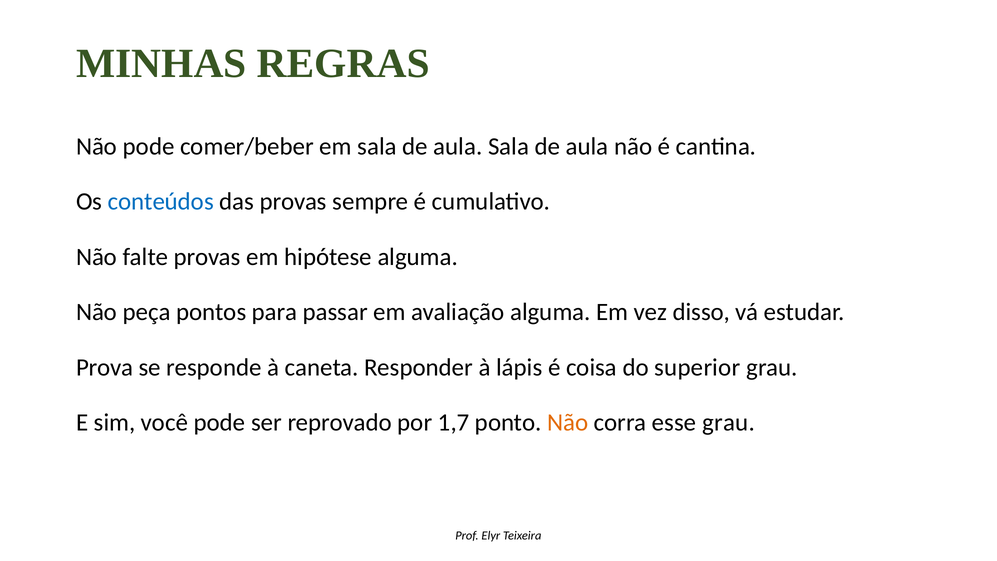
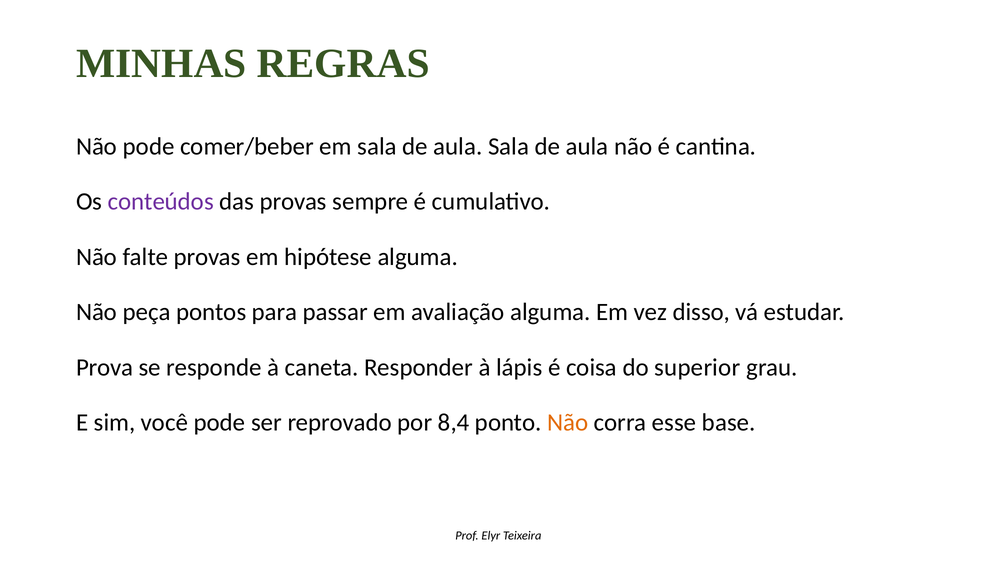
conteúdos colour: blue -> purple (161, 202)
1,7: 1,7 -> 8,4 (454, 423)
esse grau: grau -> base (729, 423)
